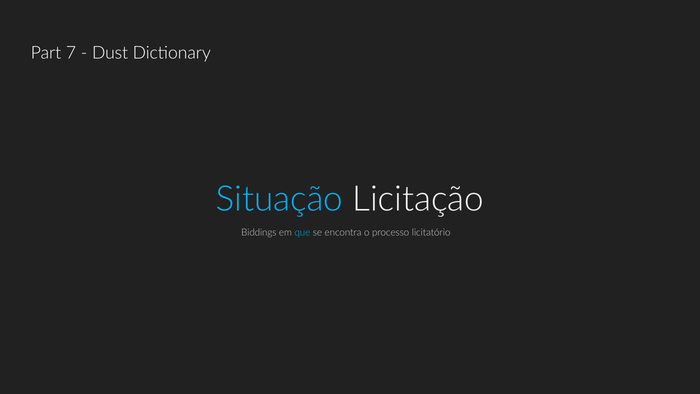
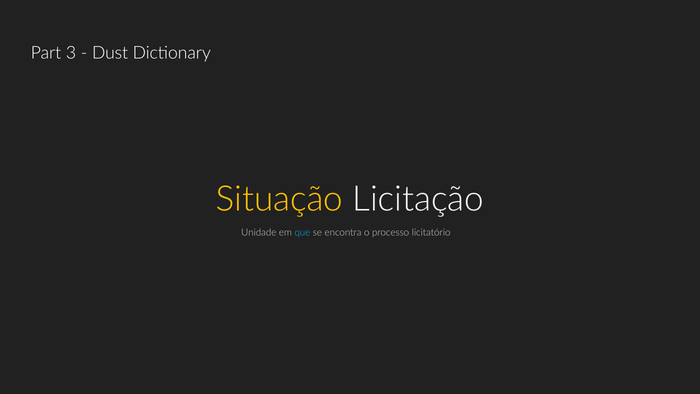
7: 7 -> 3 (71, 53)
Situação colour: light blue -> yellow (279, 199)
Biddings: Biddings -> Unidade (259, 232)
